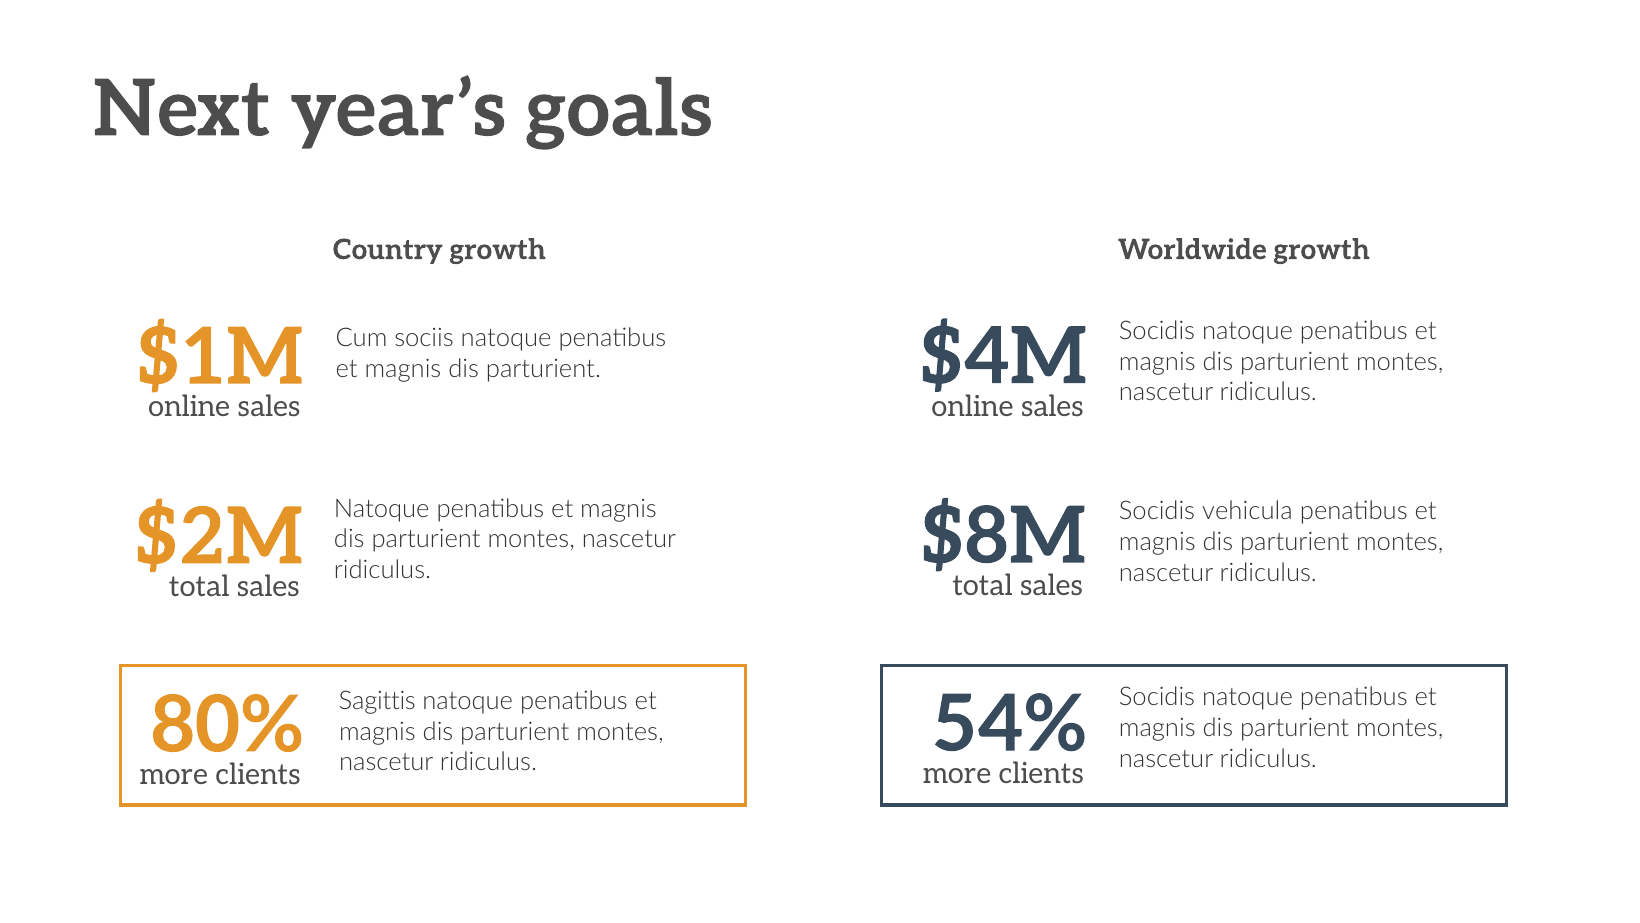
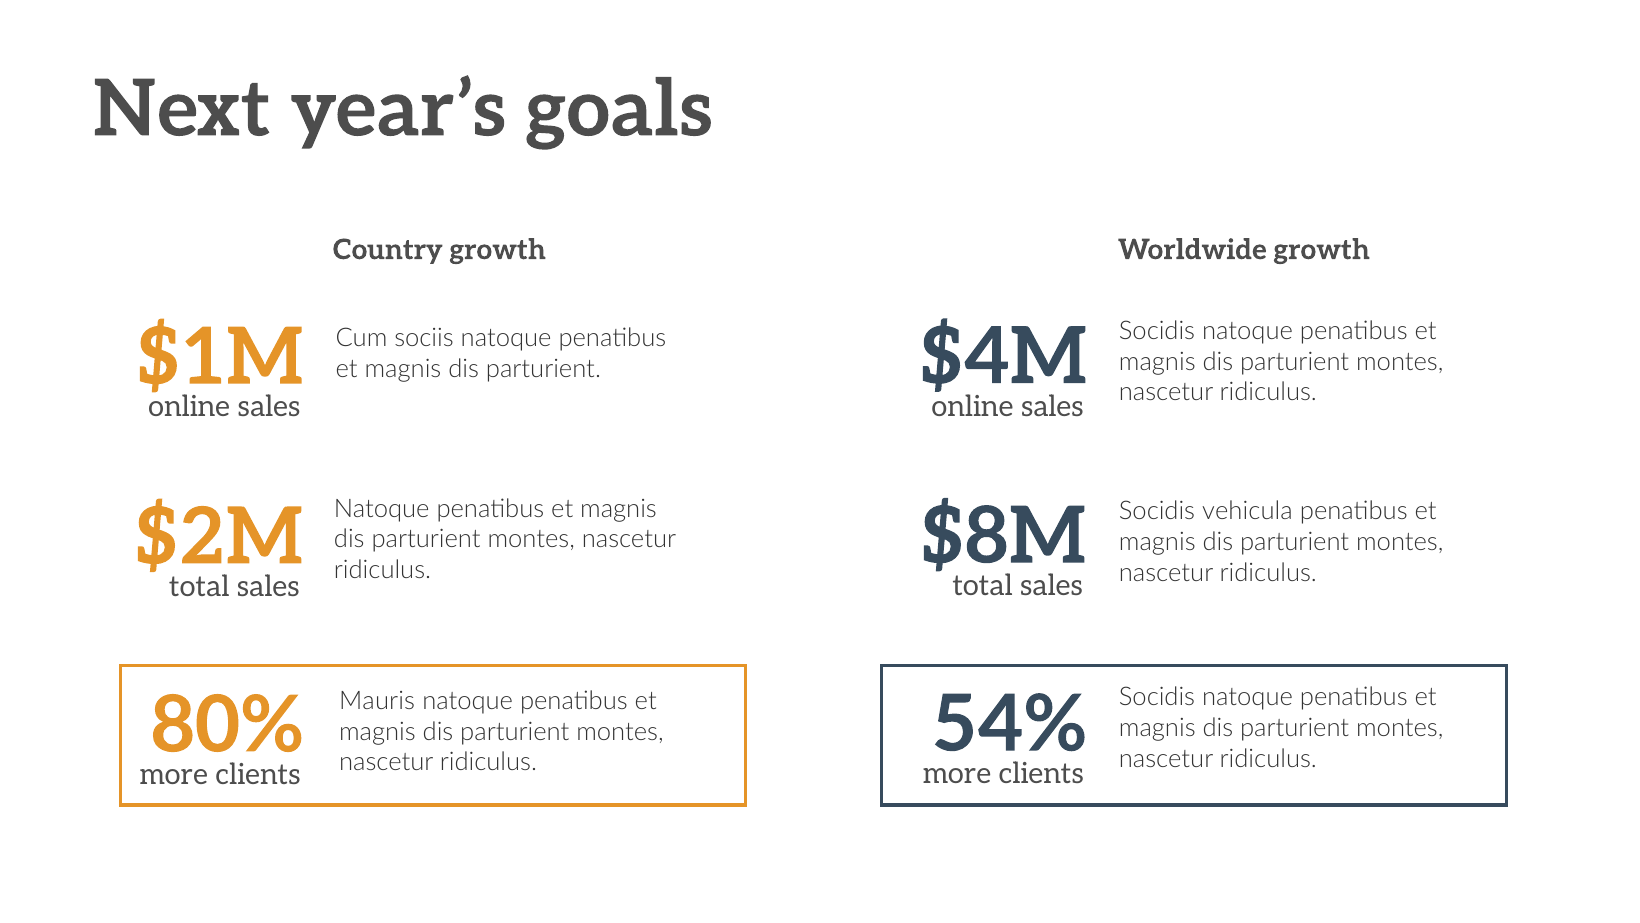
Sagittis: Sagittis -> Mauris (377, 700)
